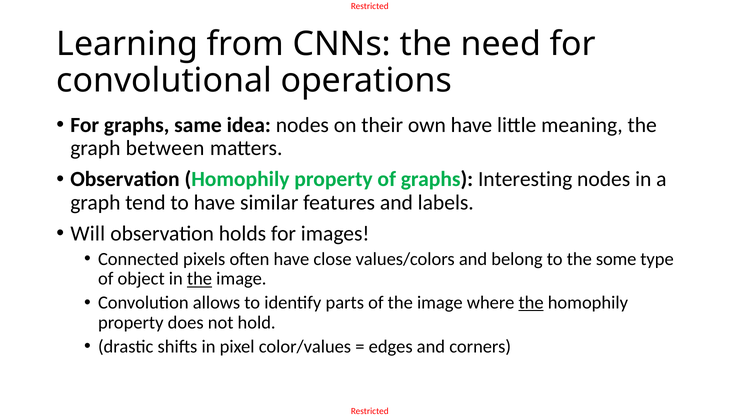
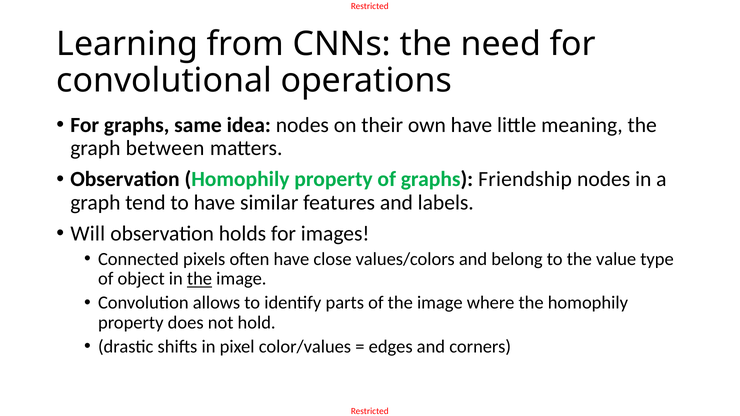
Interesting: Interesting -> Friendship (525, 179)
some: some -> value (616, 259)
the underline: present -> none (531, 303)
